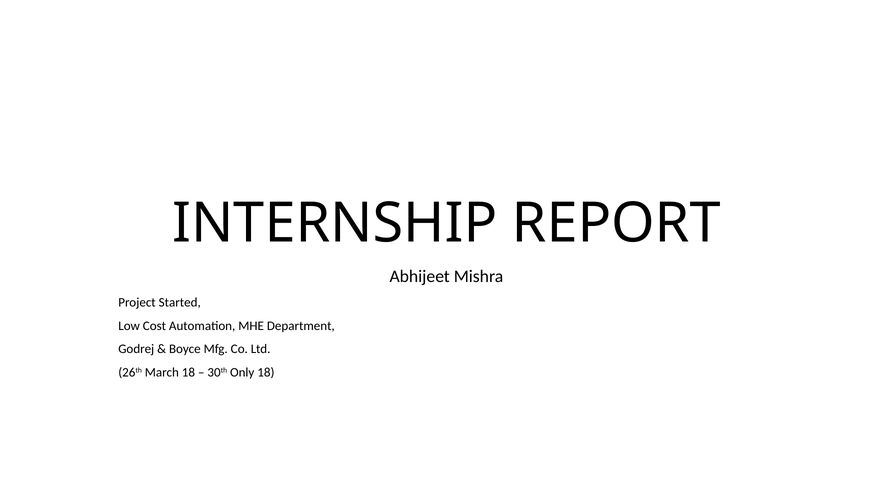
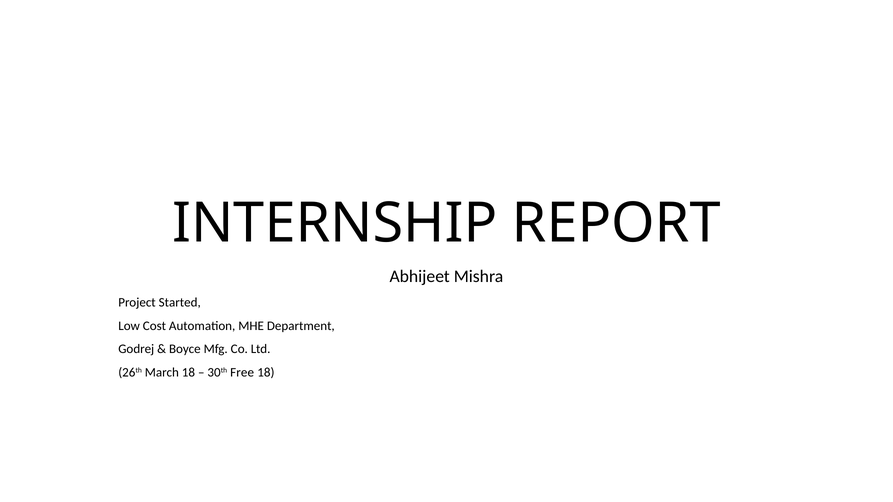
Only: Only -> Free (242, 373)
